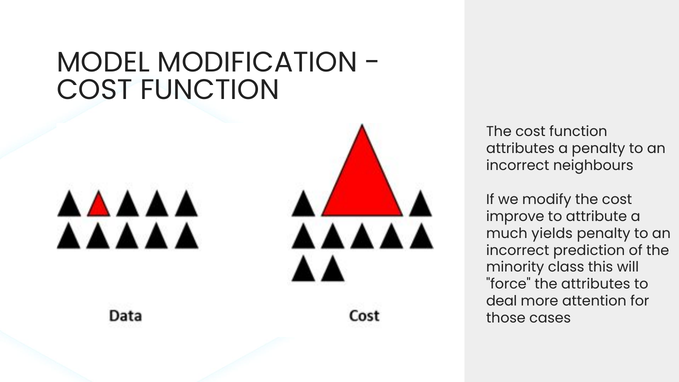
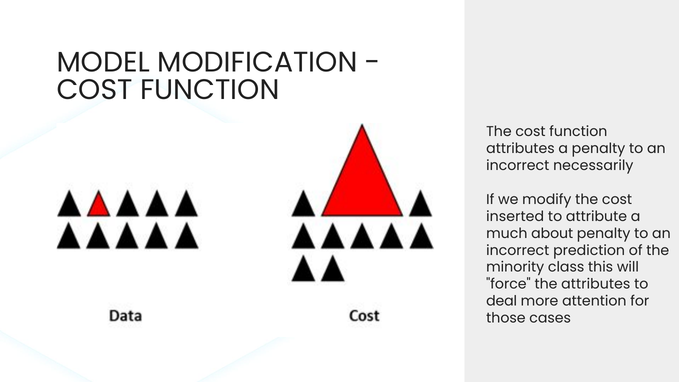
neighbours: neighbours -> necessarily (593, 165)
improve: improve -> inserted (515, 216)
yields: yields -> about (552, 233)
